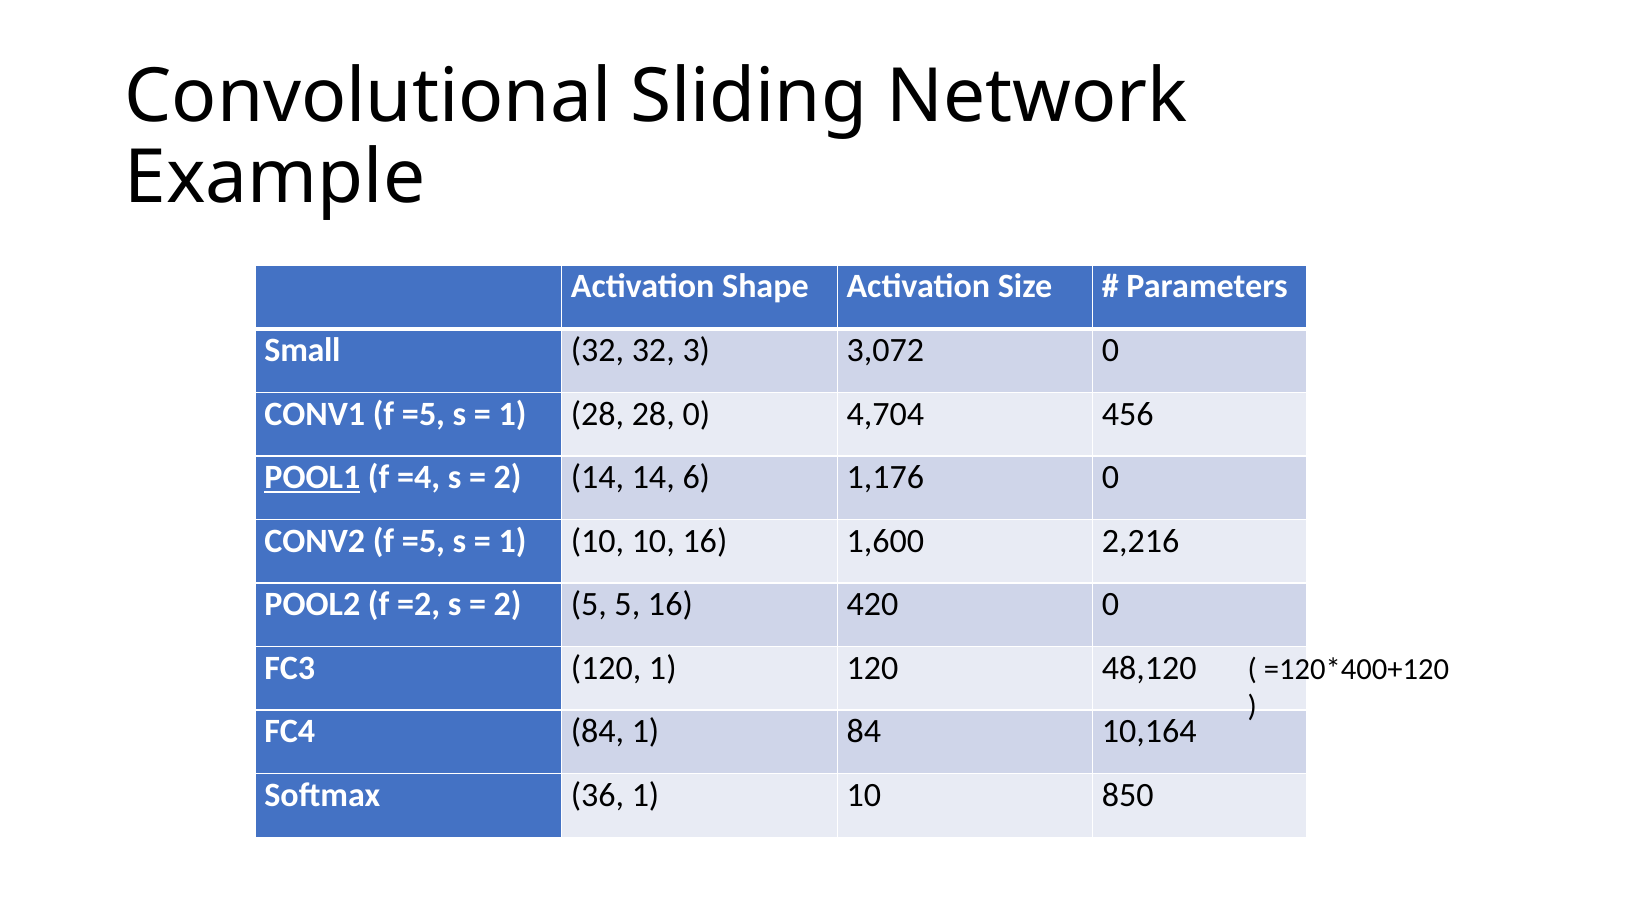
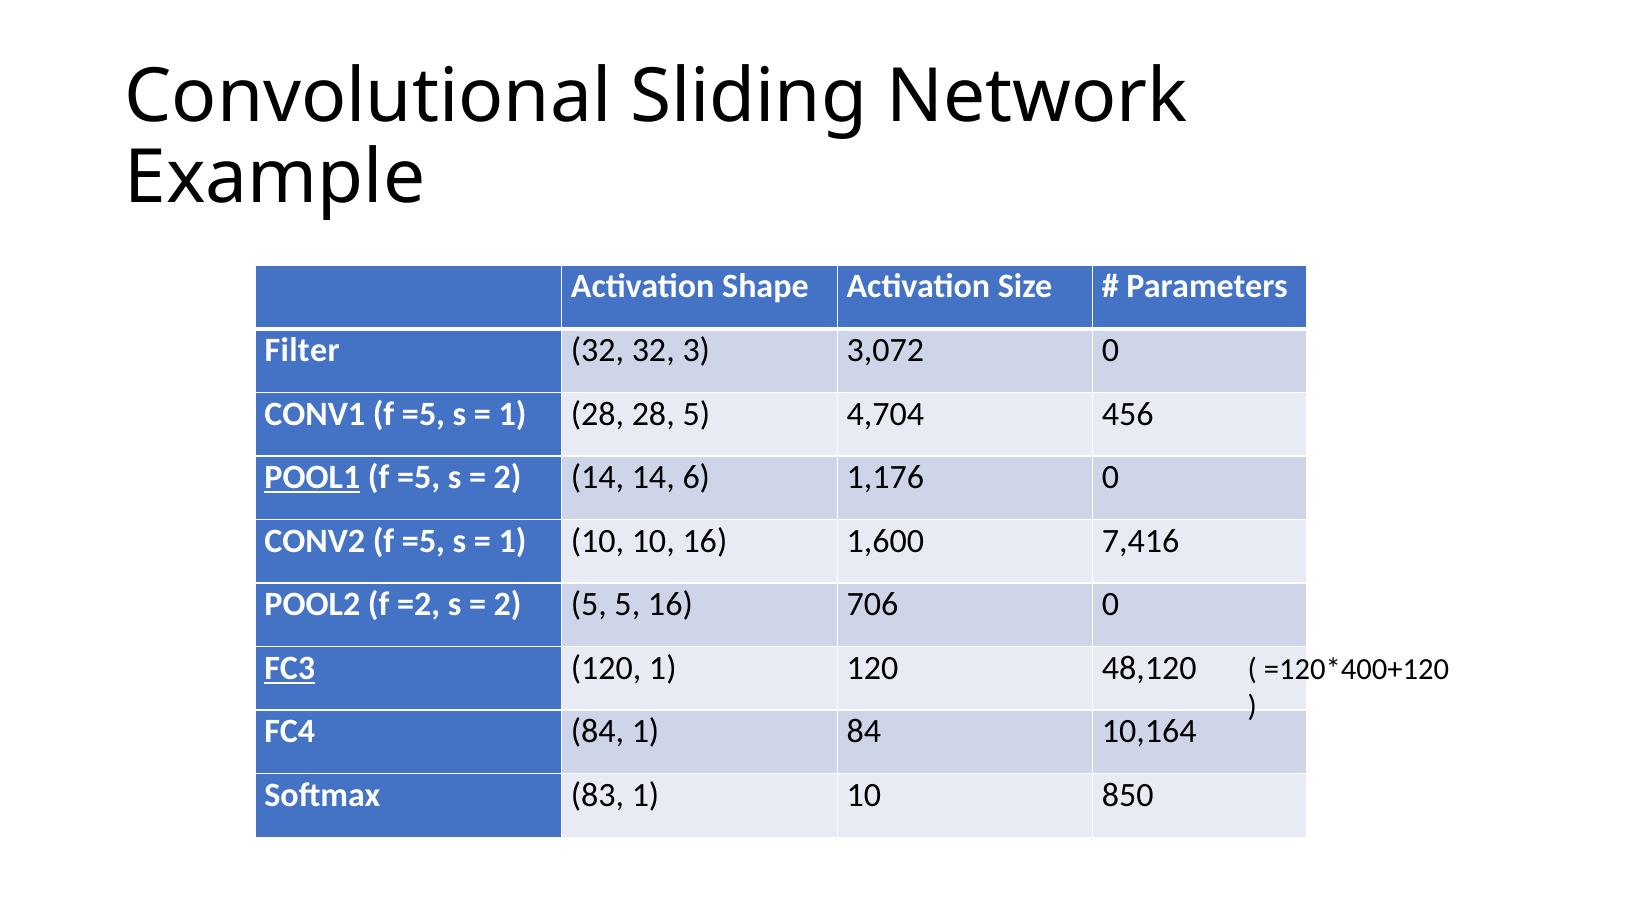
Small: Small -> Filter (302, 350)
28 0: 0 -> 5 (696, 414)
=4: =4 -> =5 (419, 477)
2,216: 2,216 -> 7,416 (1141, 541)
420: 420 -> 706 (872, 604)
FC3 underline: none -> present (290, 668)
36: 36 -> 83 (597, 795)
